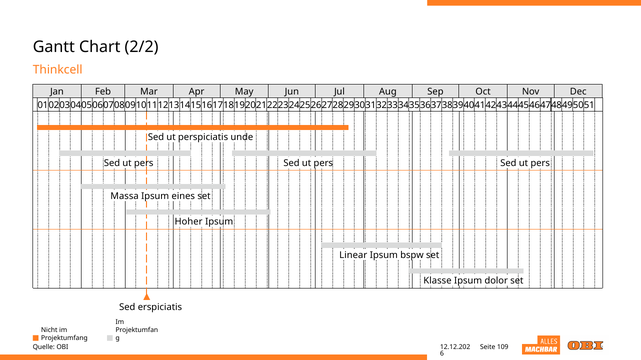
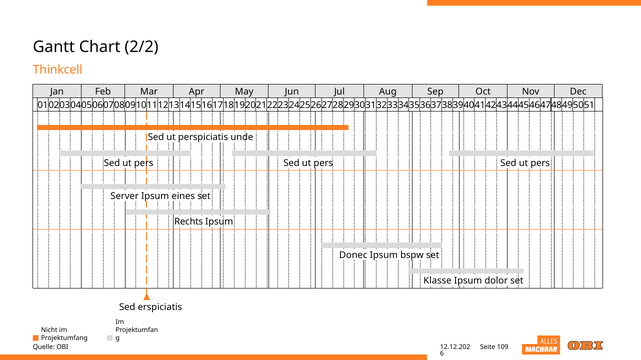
Massa: Massa -> Server (125, 196)
Hoher: Hoher -> Rechts (189, 222)
Linear: Linear -> Donec (353, 255)
